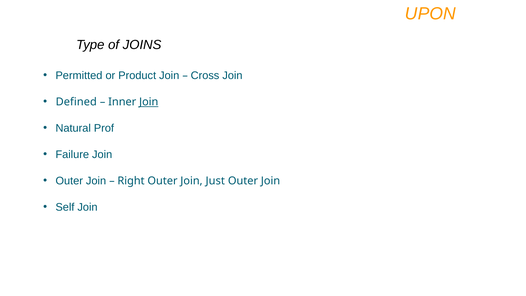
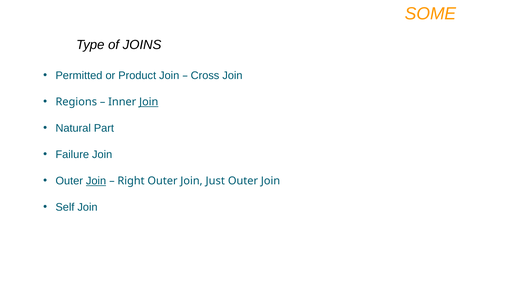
UPON: UPON -> SOME (430, 14)
Defined: Defined -> Regions (76, 102)
Prof: Prof -> Part (104, 128)
Join underline: none -> present (96, 181)
